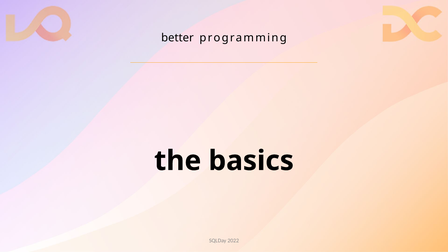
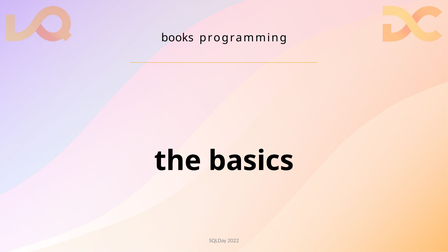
better: better -> books (177, 38)
